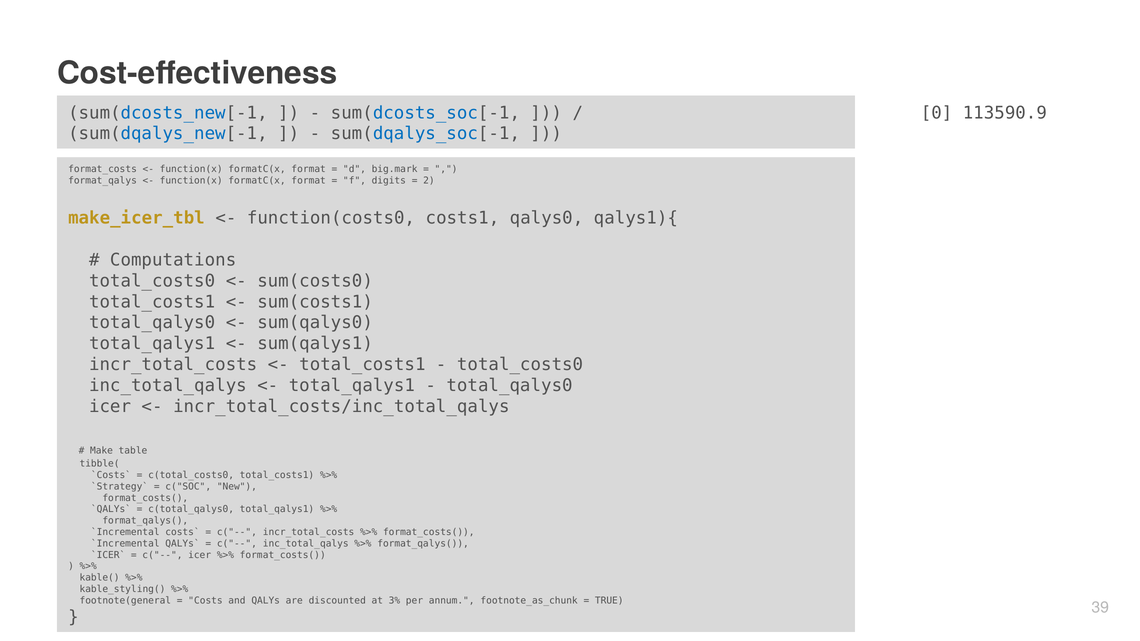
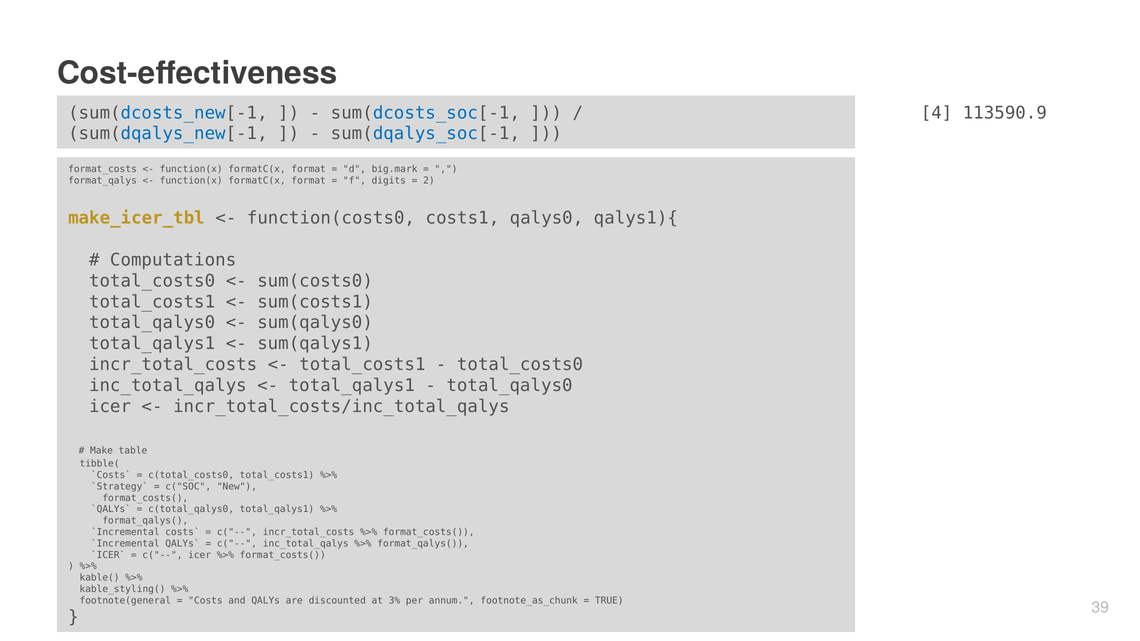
0: 0 -> 4 (937, 113)
